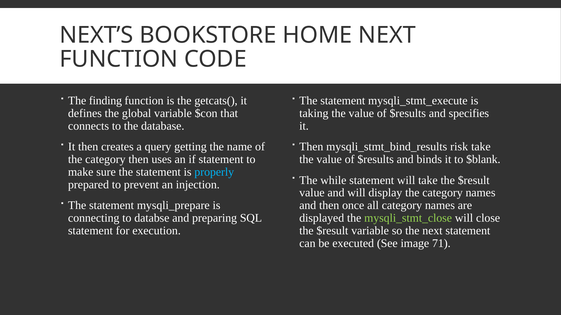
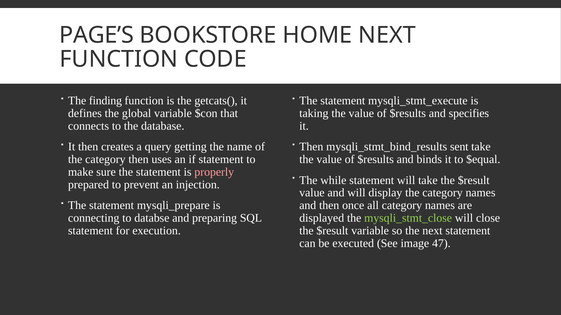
NEXT’S: NEXT’S -> PAGE’S (97, 35)
risk: risk -> sent (459, 147)
$blank: $blank -> $equal (483, 160)
properly colour: light blue -> pink (214, 172)
71: 71 -> 47 (441, 244)
